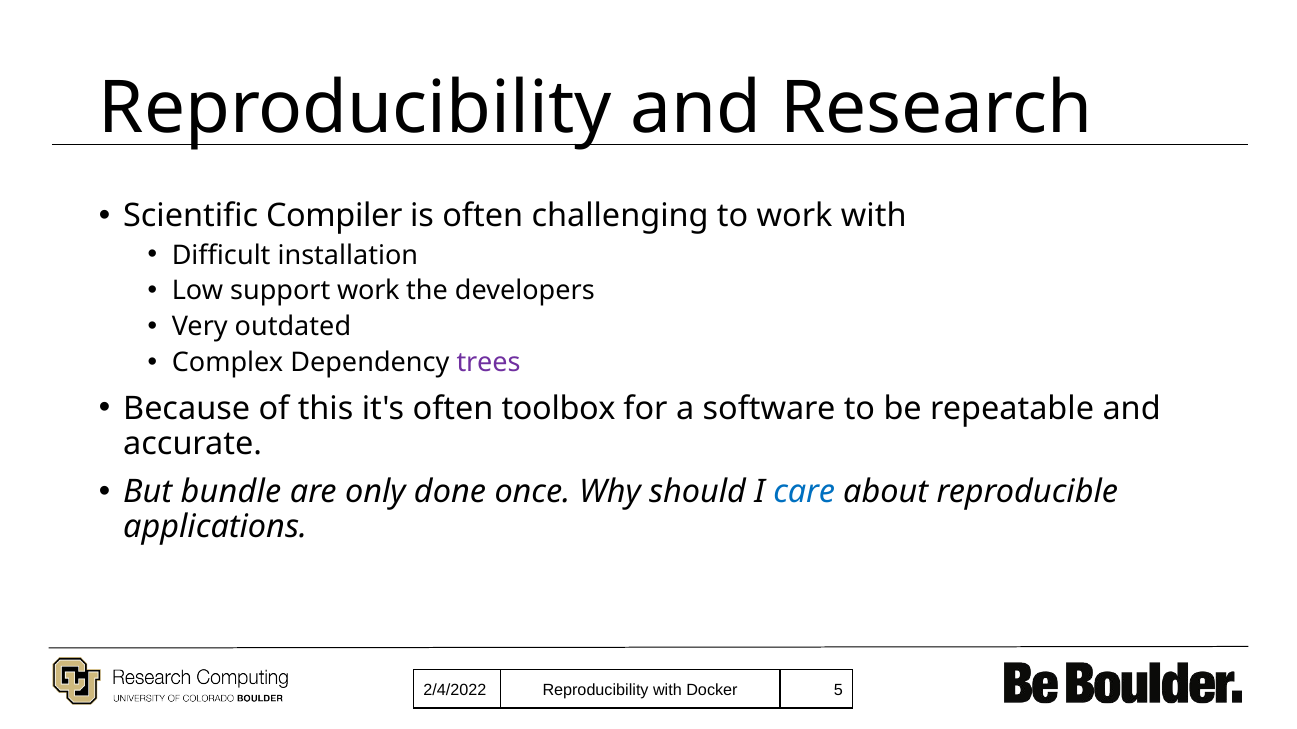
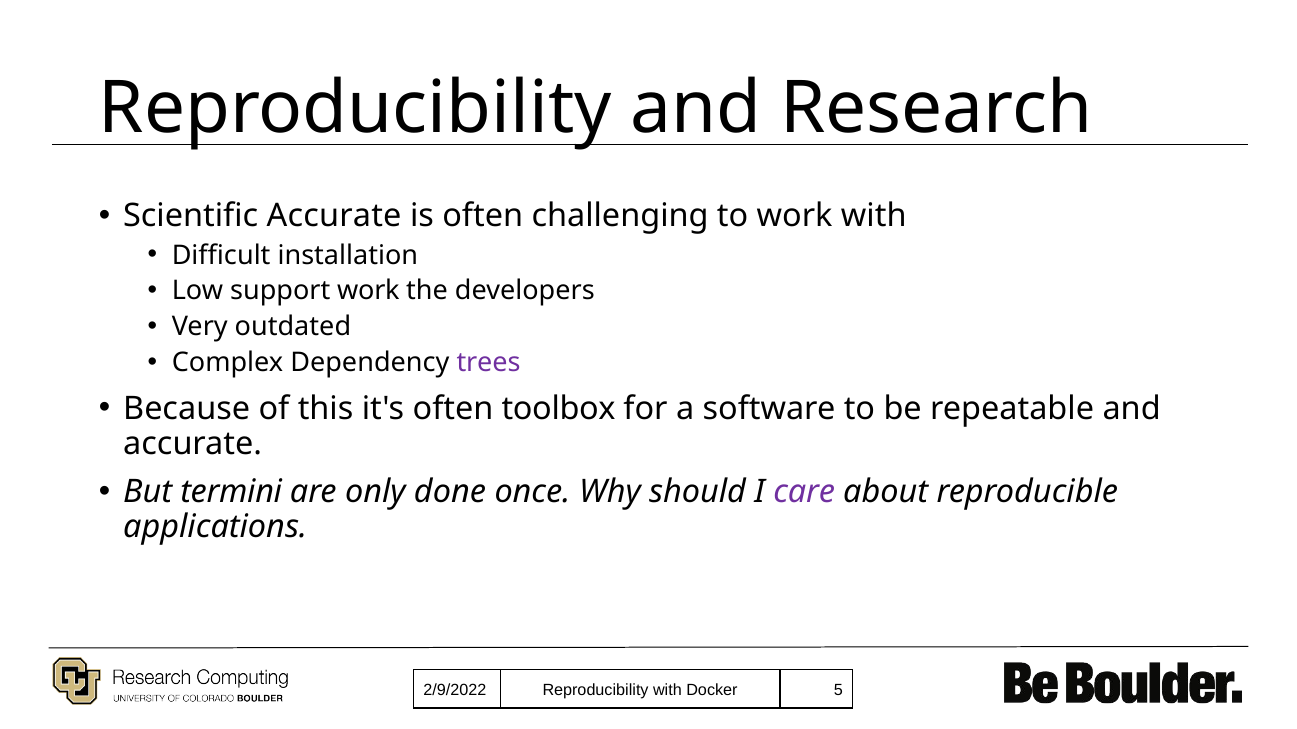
Scientific Compiler: Compiler -> Accurate (334, 216)
bundle: bundle -> termini (231, 492)
care colour: blue -> purple (804, 492)
2/4/2022: 2/4/2022 -> 2/9/2022 (455, 690)
